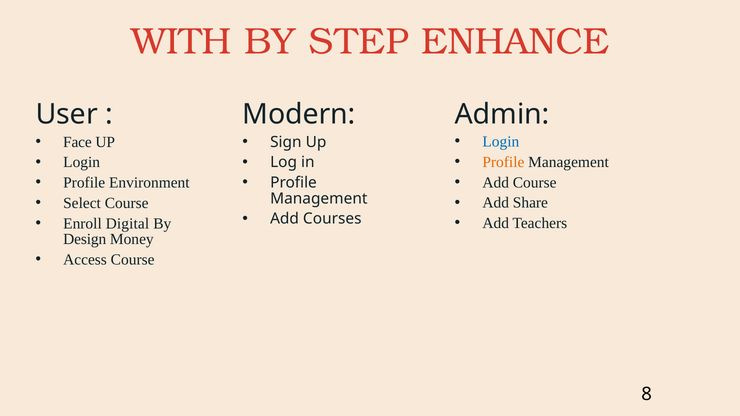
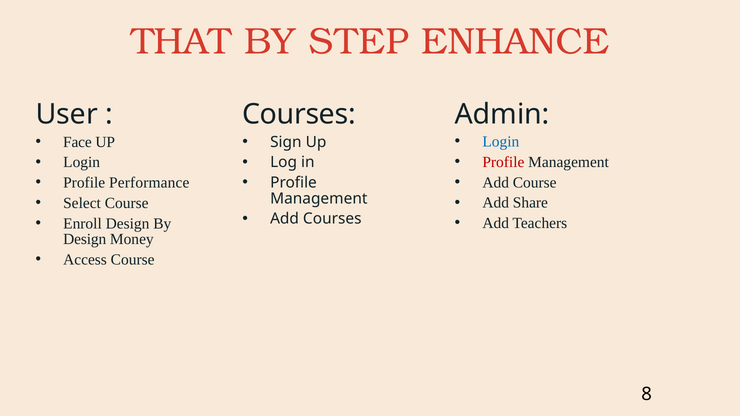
WITH: WITH -> THAT (181, 42)
Modern: Modern -> Courses (299, 115)
Profile colour: orange -> red (503, 162)
Environment: Environment -> Performance (149, 183)
Enroll Digital: Digital -> Design (128, 224)
